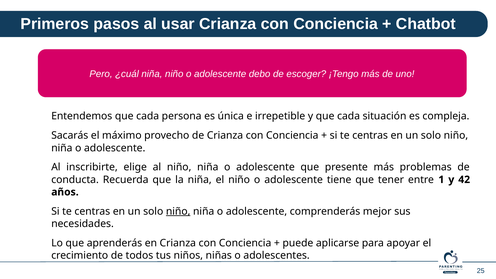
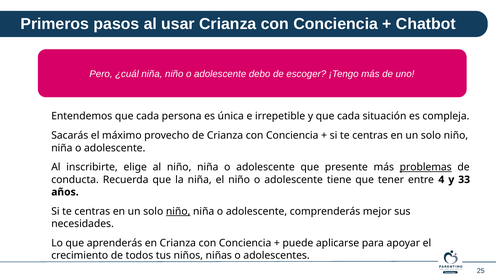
problemas underline: none -> present (426, 167)
1: 1 -> 4 (441, 180)
42: 42 -> 33 (464, 180)
